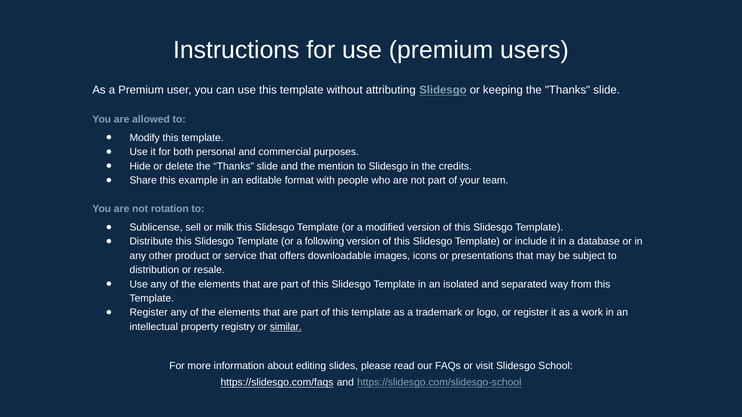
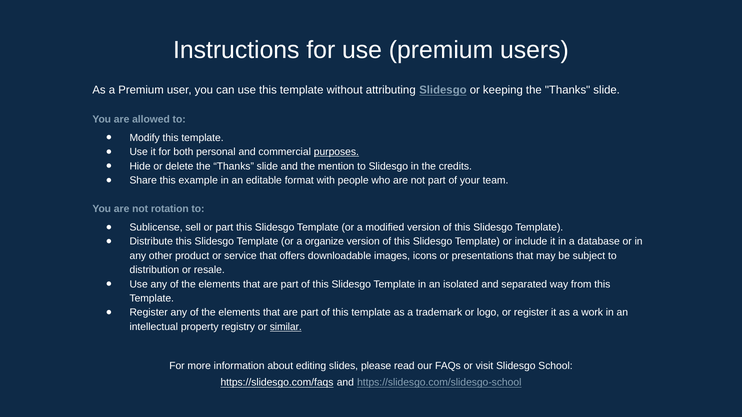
purposes underline: none -> present (336, 152)
or milk: milk -> part (224, 227)
following: following -> organize (324, 242)
